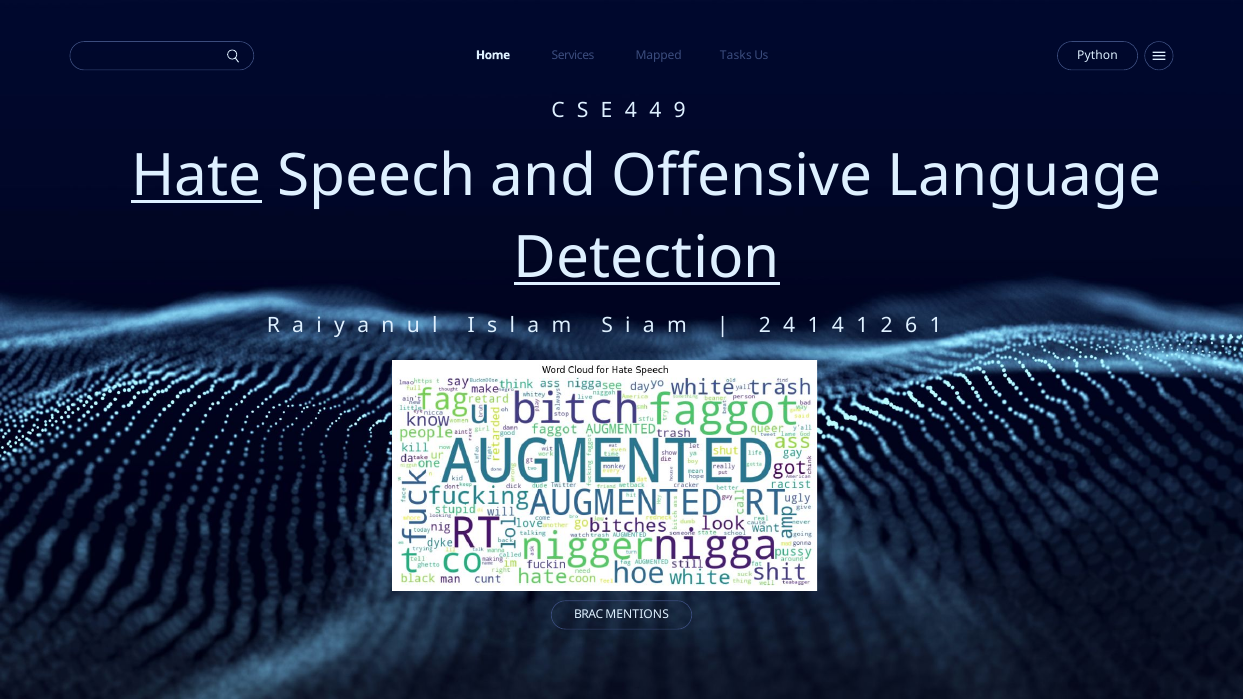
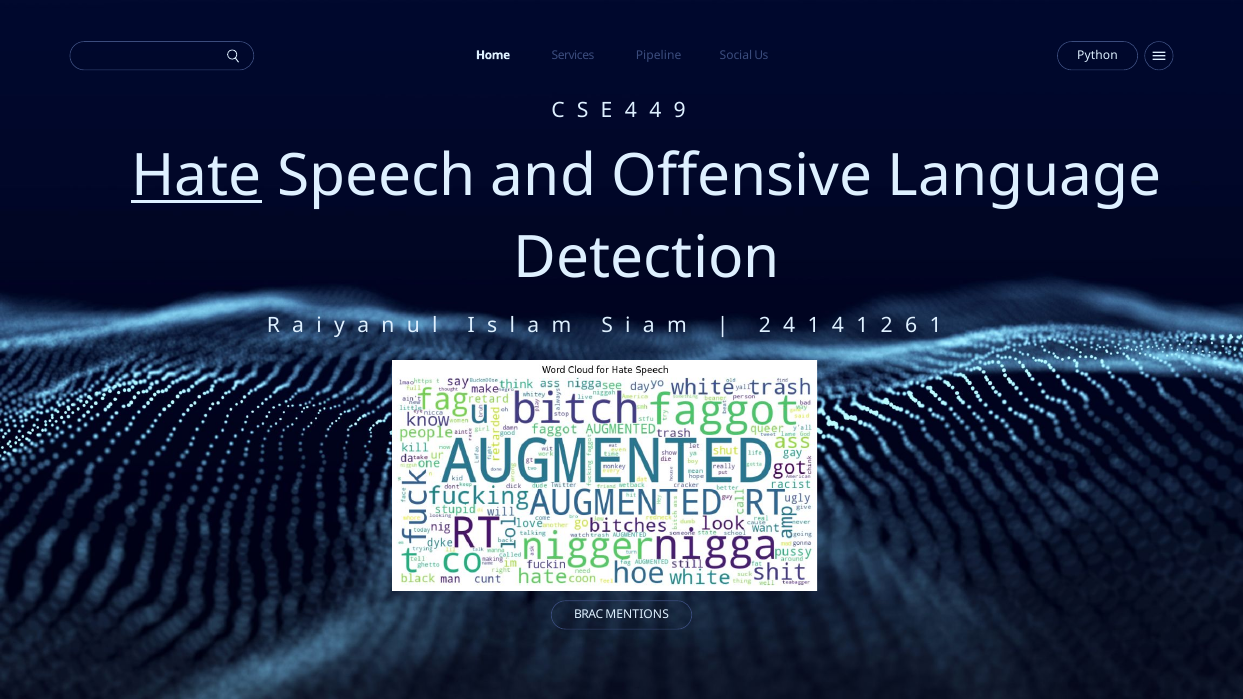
Mapped: Mapped -> Pipeline (659, 55)
Tasks: Tasks -> Social (736, 55)
Detection underline: present -> none (647, 258)
